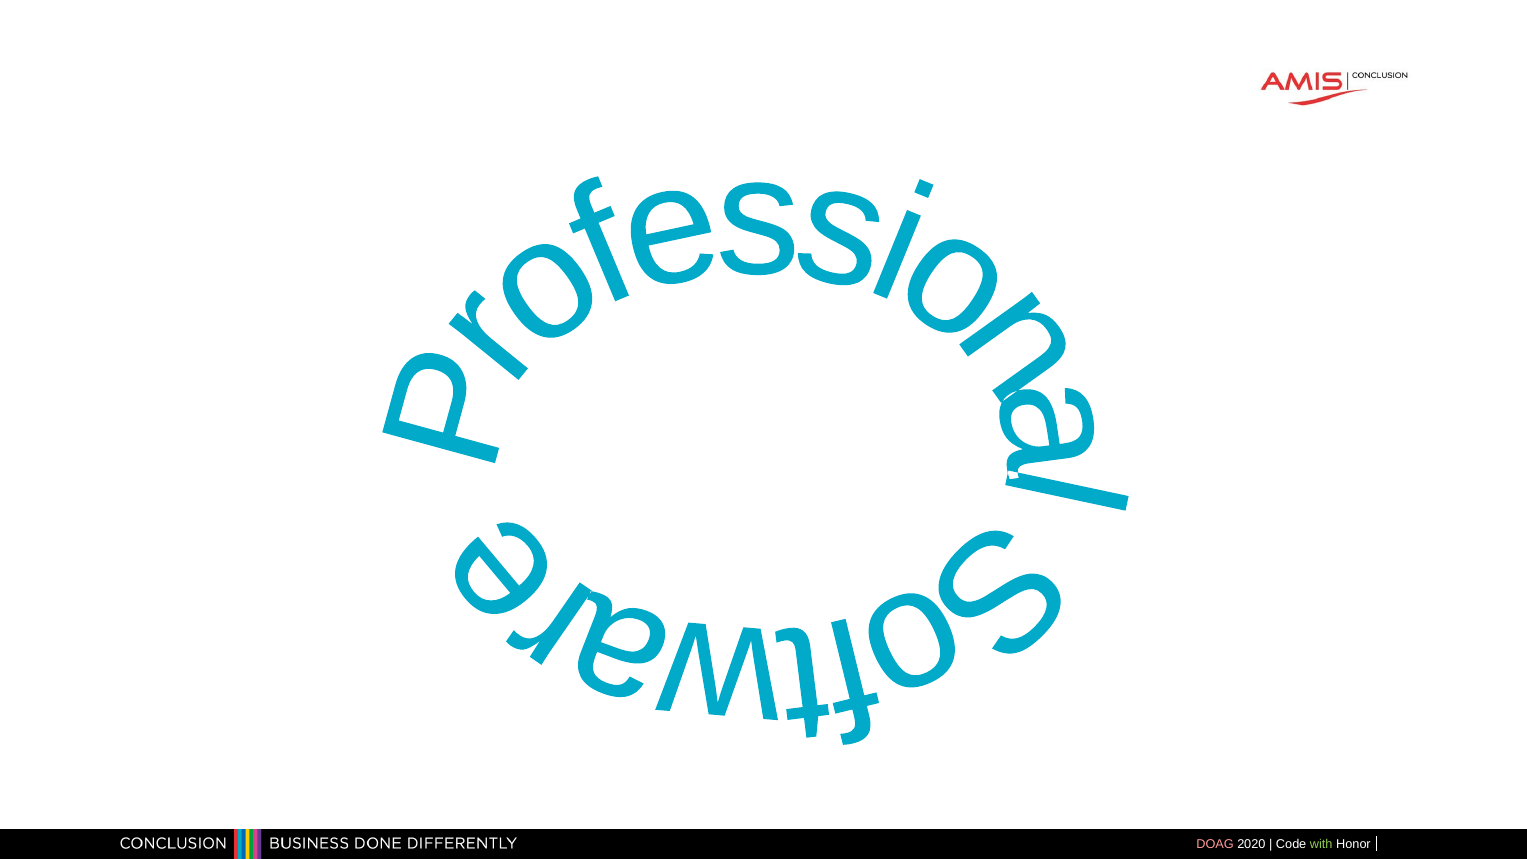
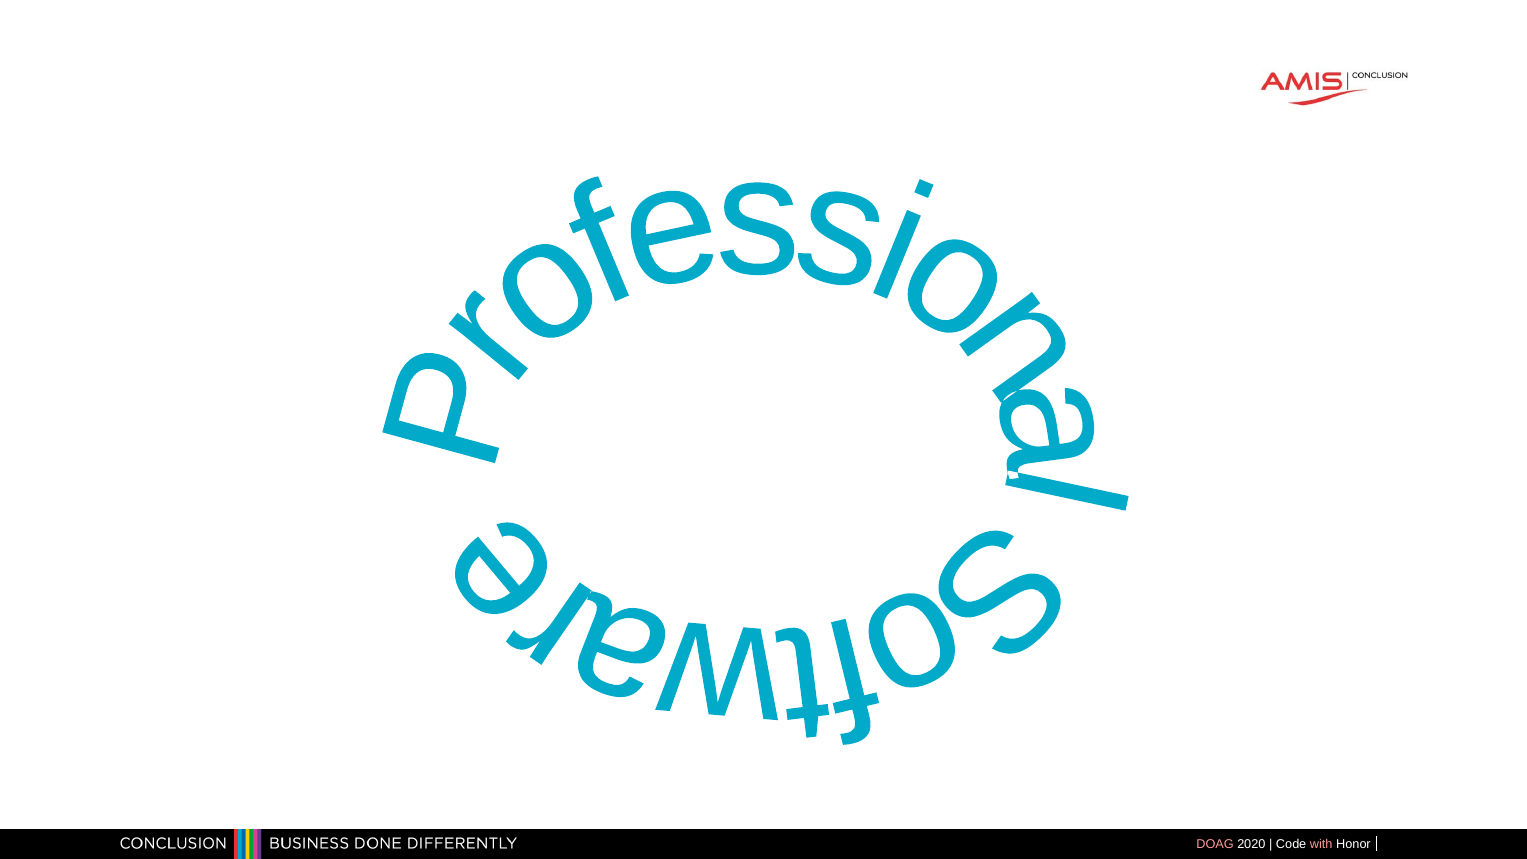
with colour: light green -> pink (1321, 844)
